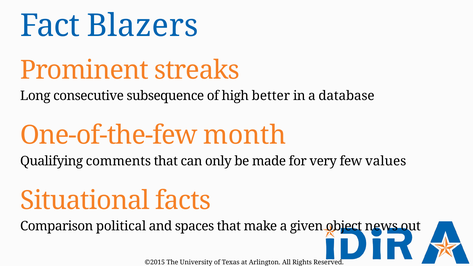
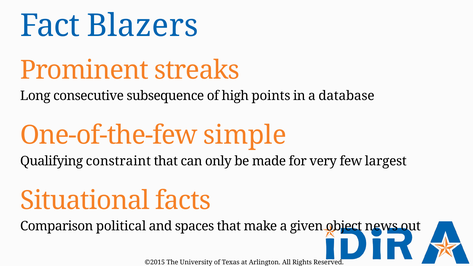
better: better -> points (271, 96)
month: month -> simple (245, 135)
comments: comments -> constraint (118, 161)
values: values -> largest (386, 161)
